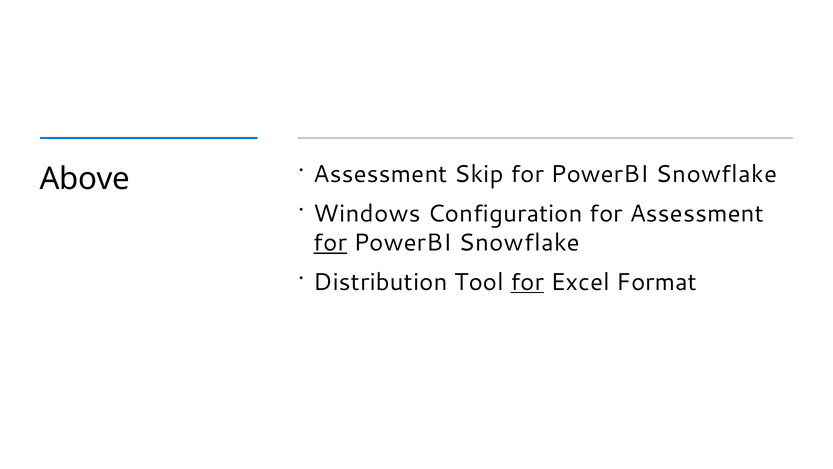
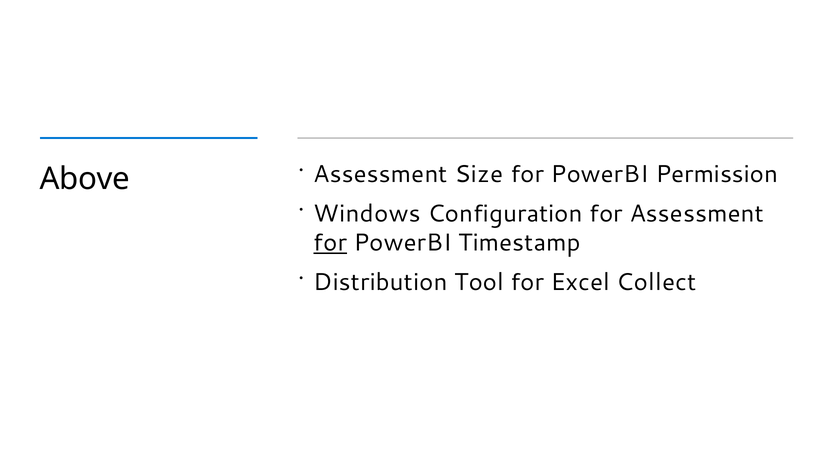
Skip: Skip -> Size (479, 174)
Snowflake: Snowflake -> Permission (717, 174)
Snowflake: Snowflake -> Timestamp (520, 243)
for underline: present -> none (527, 282)
Format: Format -> Collect (656, 282)
